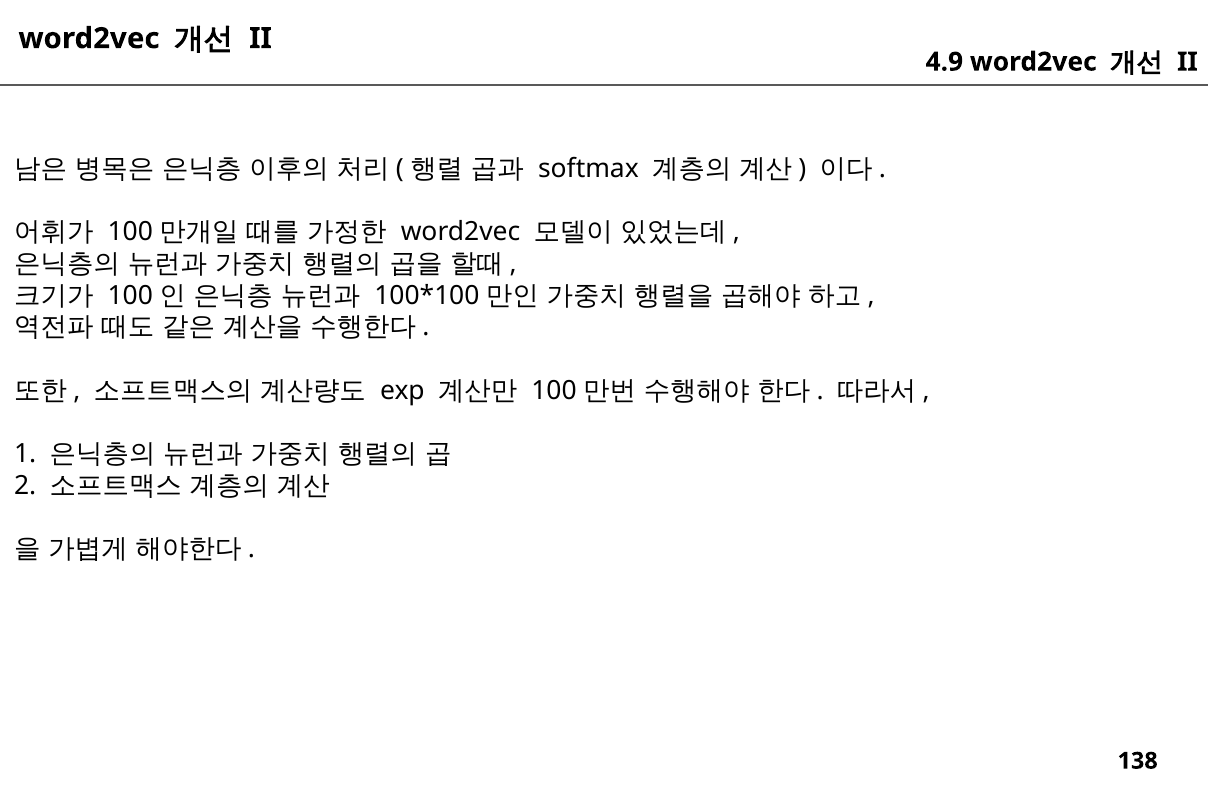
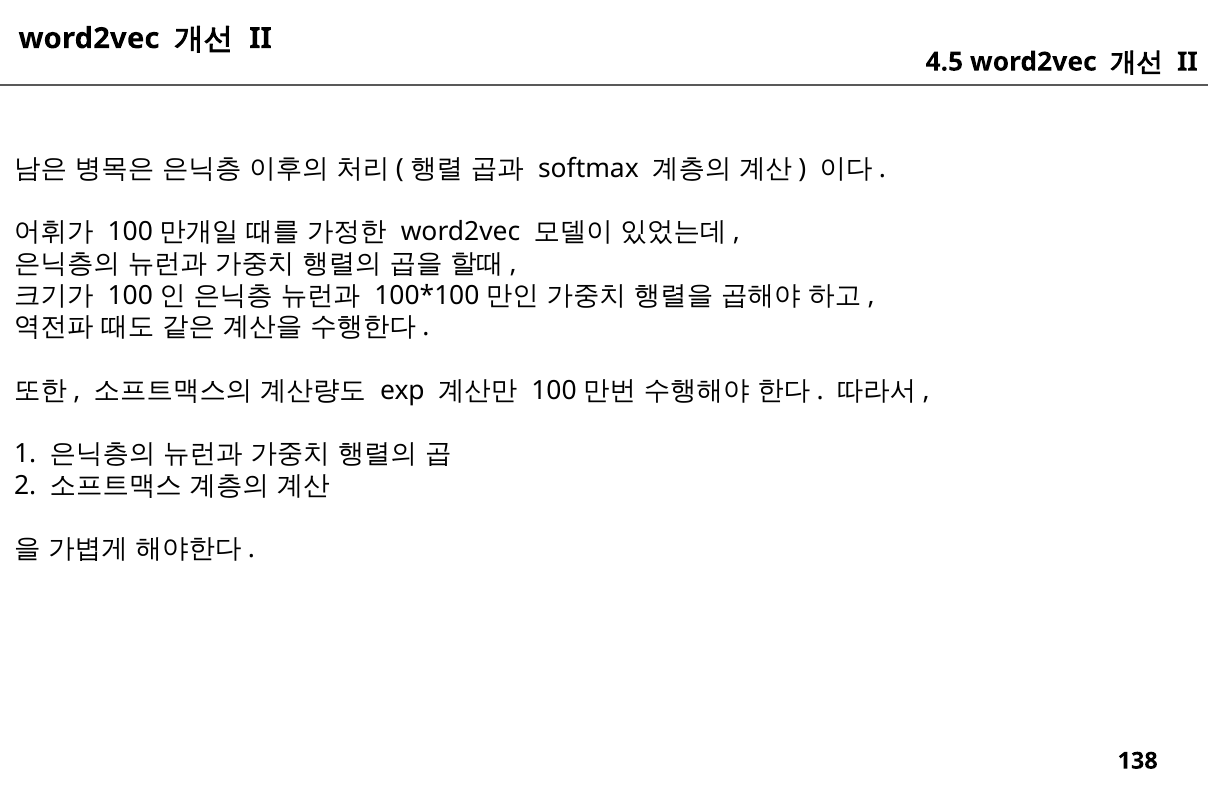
4.9: 4.9 -> 4.5 (944, 62)
